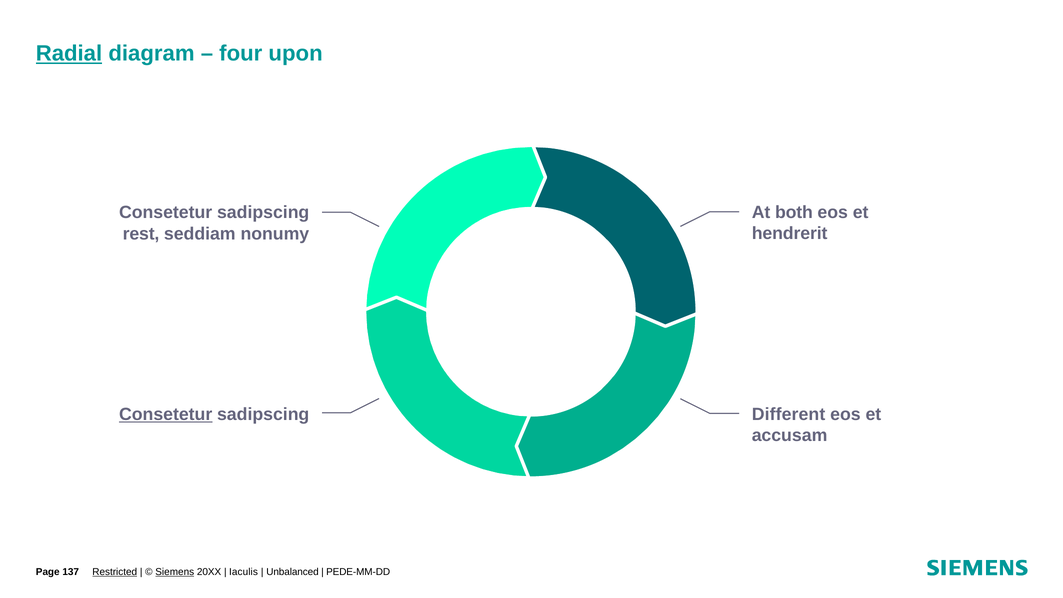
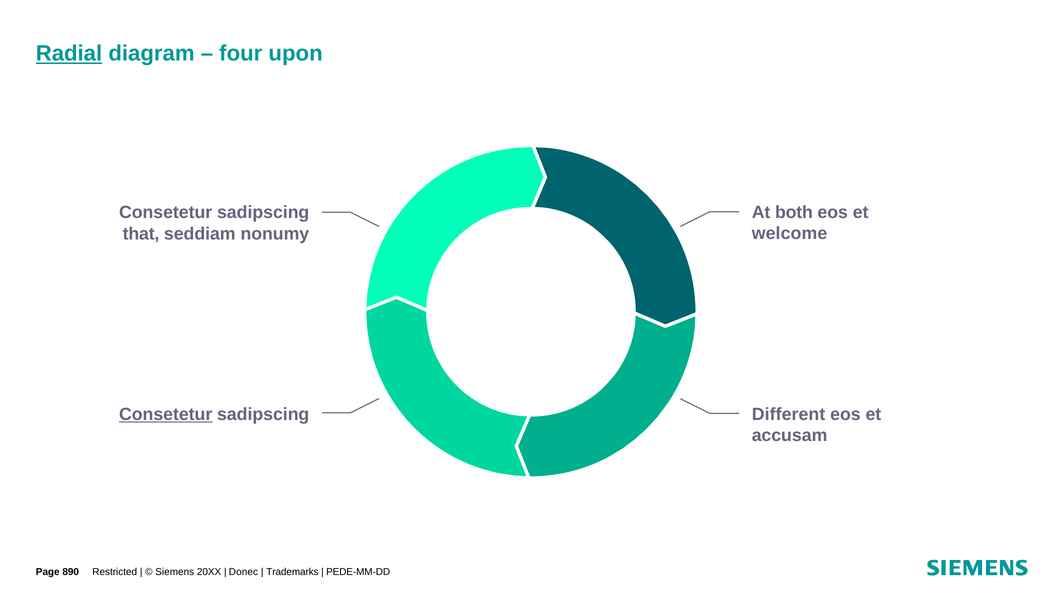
hendrerit: hendrerit -> welcome (790, 234)
rest: rest -> that (141, 234)
137: 137 -> 890 (71, 572)
Restricted underline: present -> none (115, 572)
Siemens underline: present -> none (175, 572)
Iaculis: Iaculis -> Donec (243, 572)
Unbalanced: Unbalanced -> Trademarks (292, 572)
